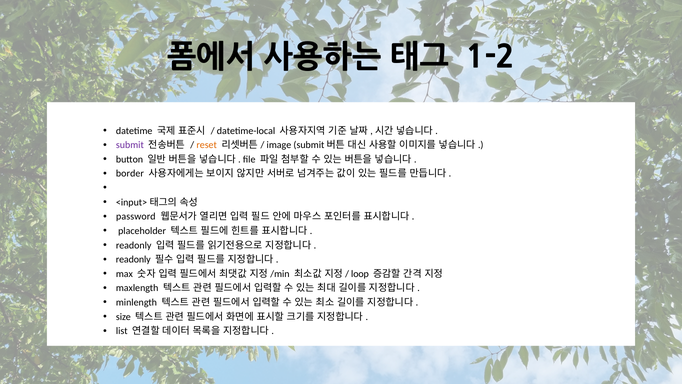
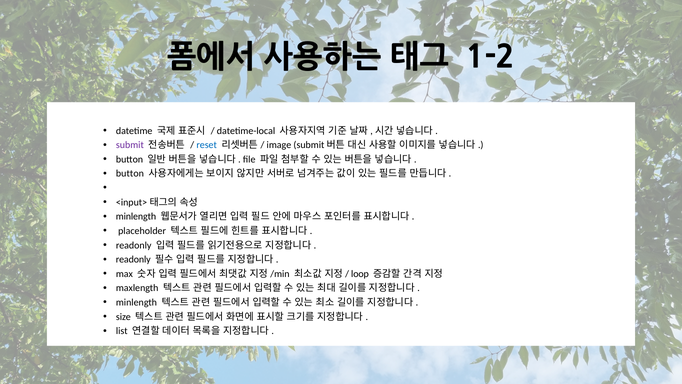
reset colour: orange -> blue (207, 145)
border: border -> button (130, 173)
password: password -> minlength (136, 216)
